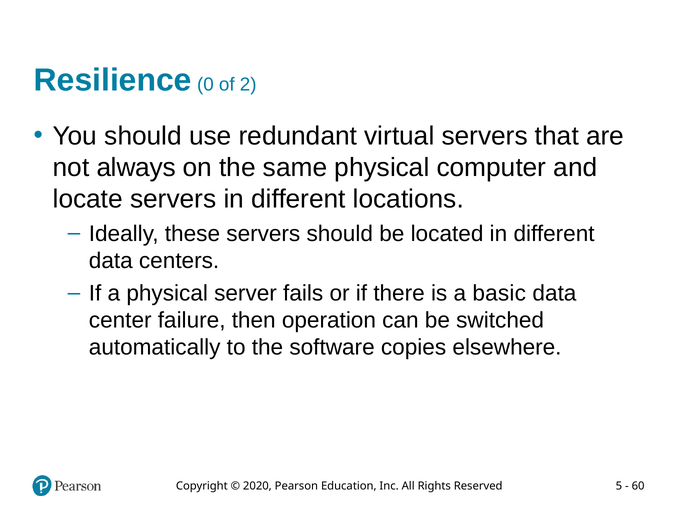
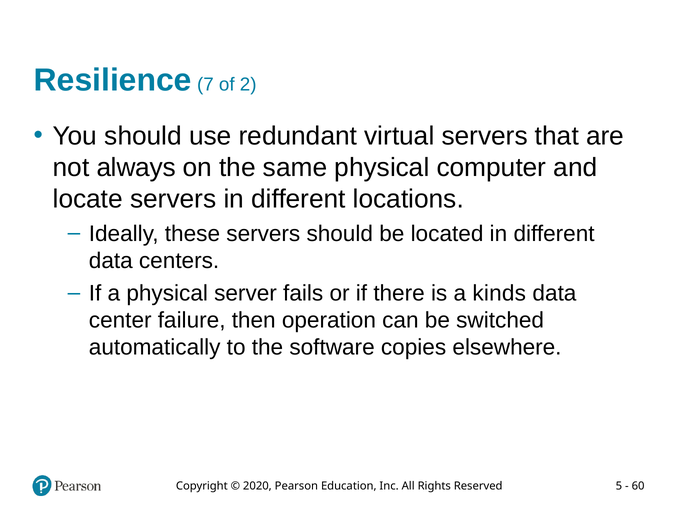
0: 0 -> 7 (205, 85)
basic: basic -> kinds (499, 294)
